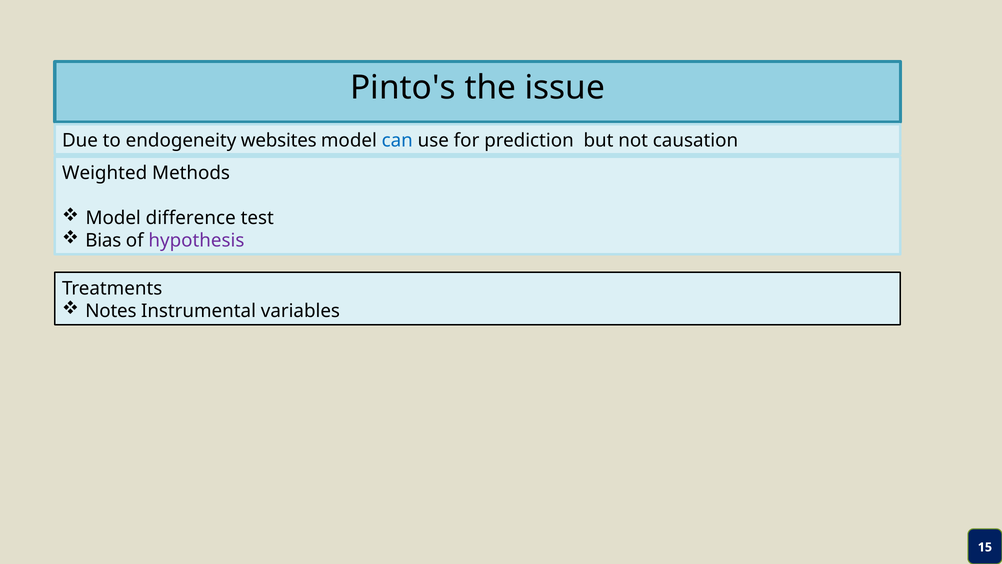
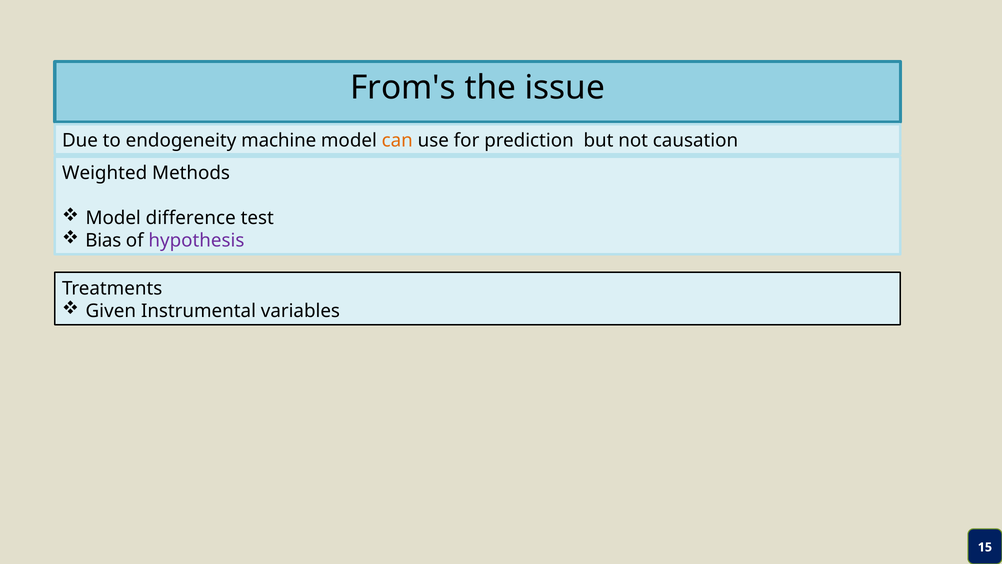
Pinto's: Pinto's -> From's (403, 88)
websites: websites -> machine (279, 140)
can colour: blue -> orange (397, 140)
Notes: Notes -> Given (111, 311)
